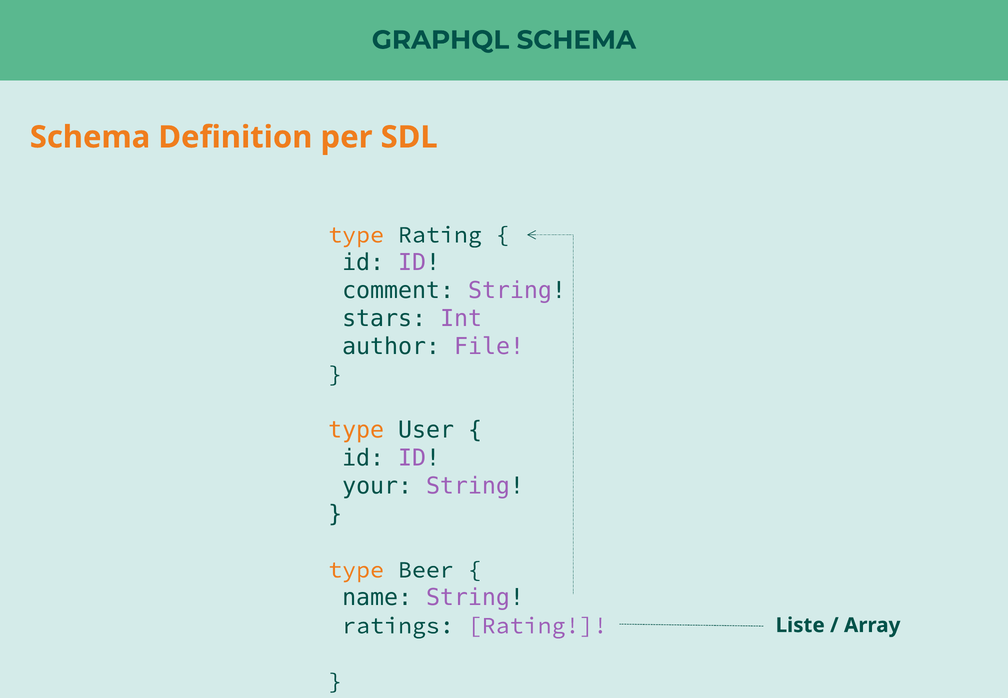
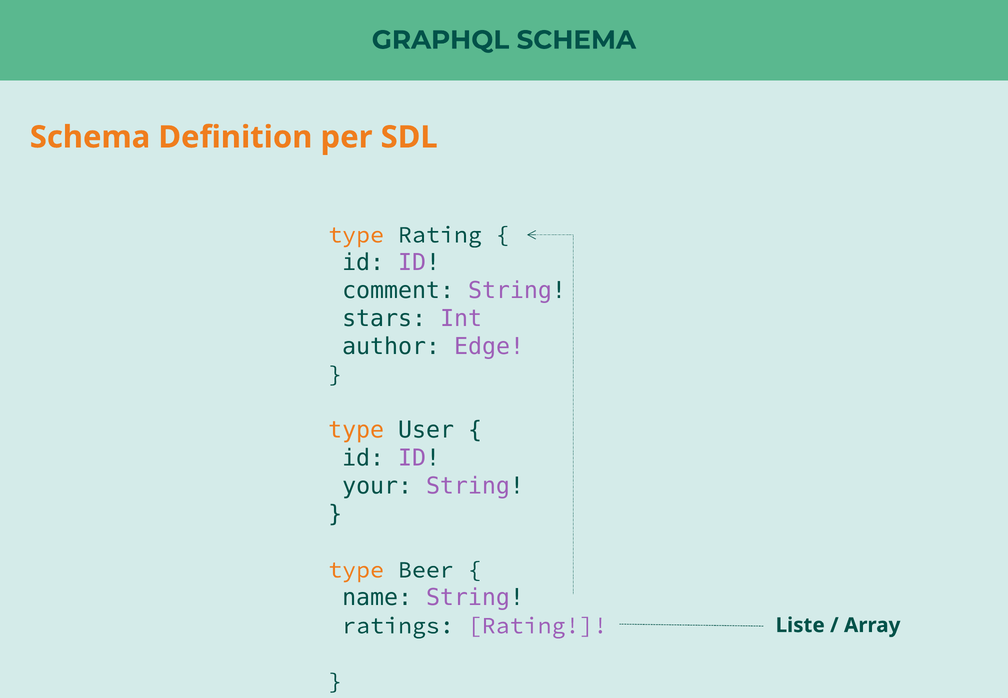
File: File -> Edge (489, 346)
